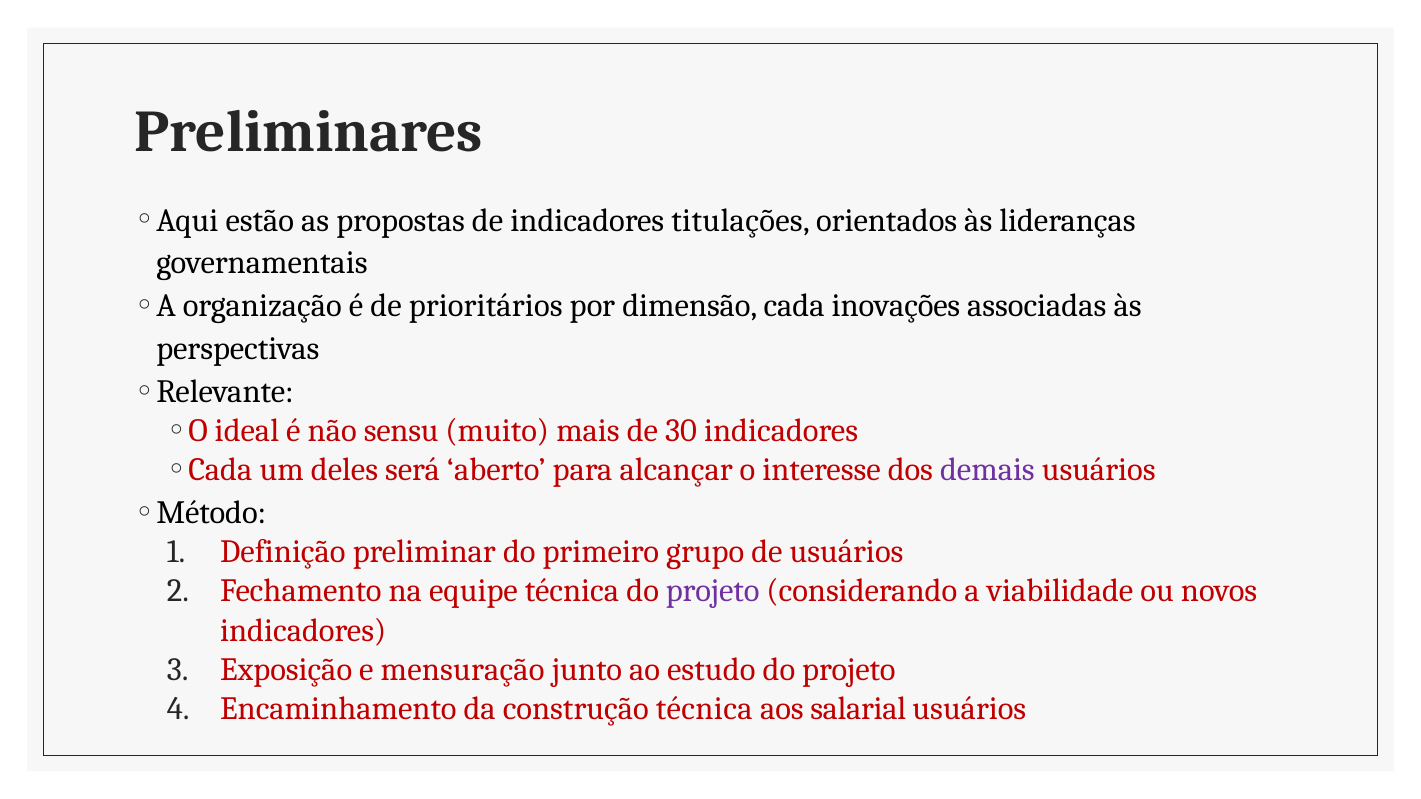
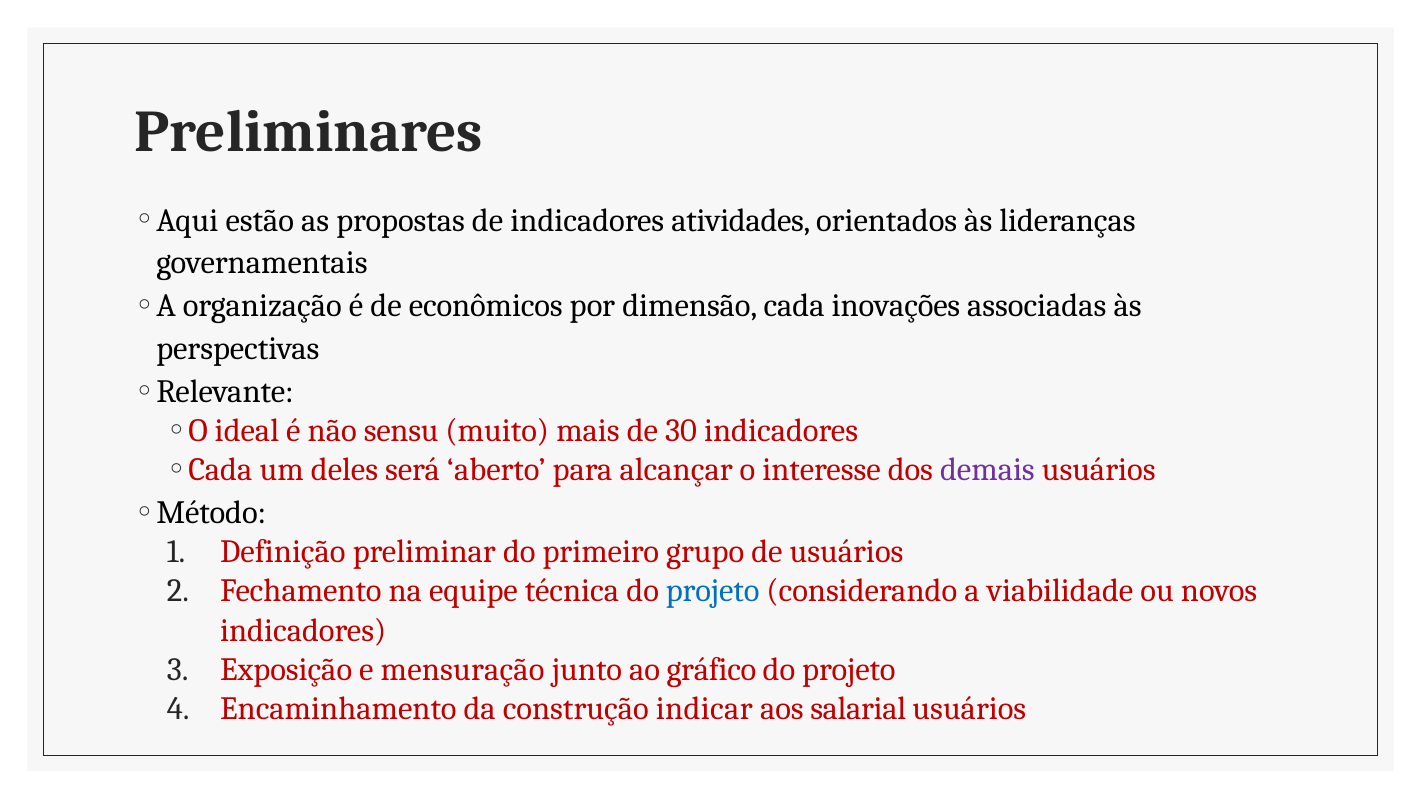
titulações: titulações -> atividades (741, 220)
prioritários: prioritários -> econômicos (486, 306)
projeto colour: purple -> blue (713, 591)
estudo: estudo -> gráfico (711, 670)
construção técnica: técnica -> indicar (704, 709)
